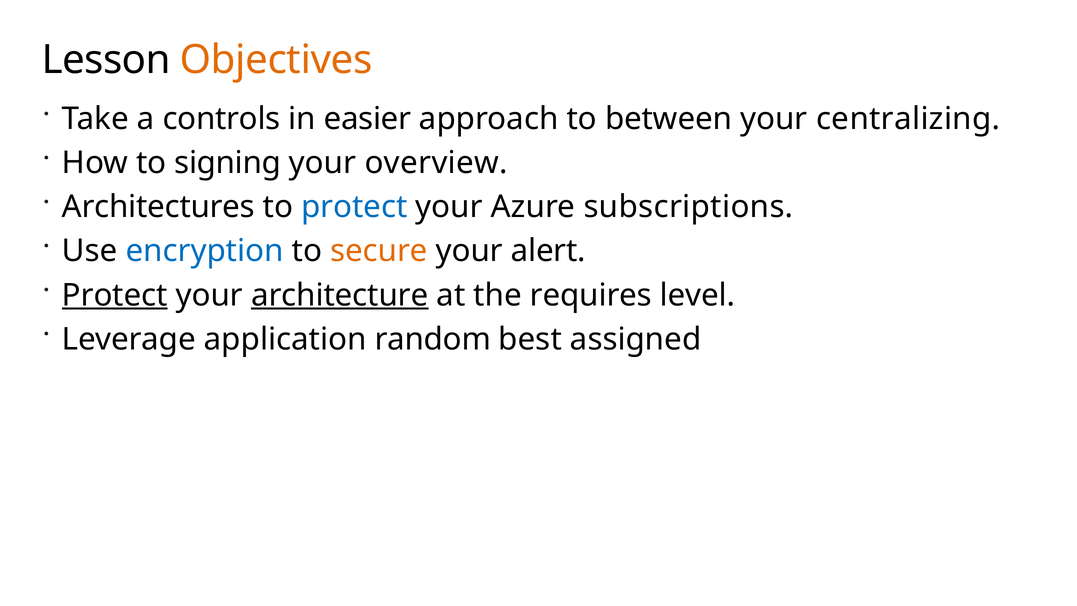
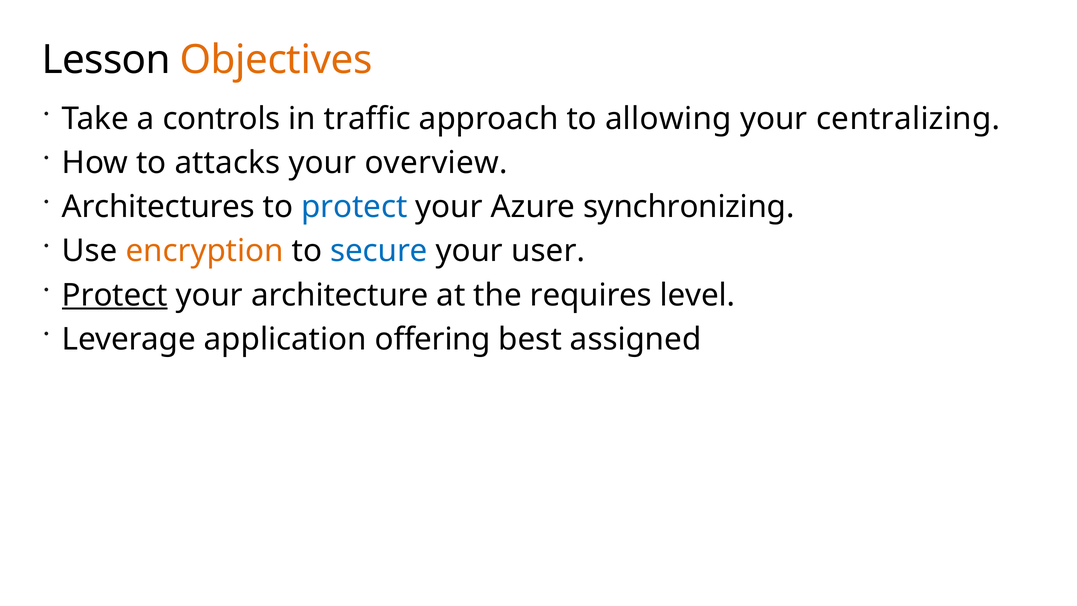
easier: easier -> traffic (367, 119)
between: between -> allowing (668, 119)
signing: signing -> attacks (228, 163)
subscriptions: subscriptions -> synchronizing (689, 207)
encryption colour: blue -> orange (205, 251)
secure colour: orange -> blue (379, 251)
alert: alert -> user (548, 251)
architecture underline: present -> none (340, 295)
random: random -> offering (433, 339)
